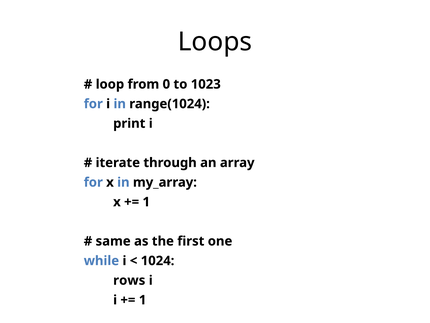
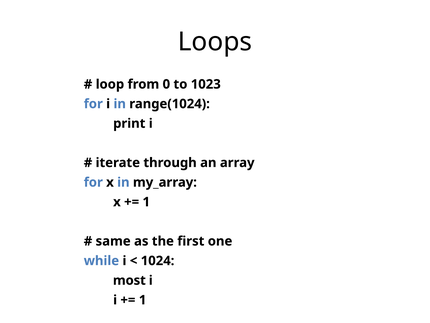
rows: rows -> most (129, 280)
